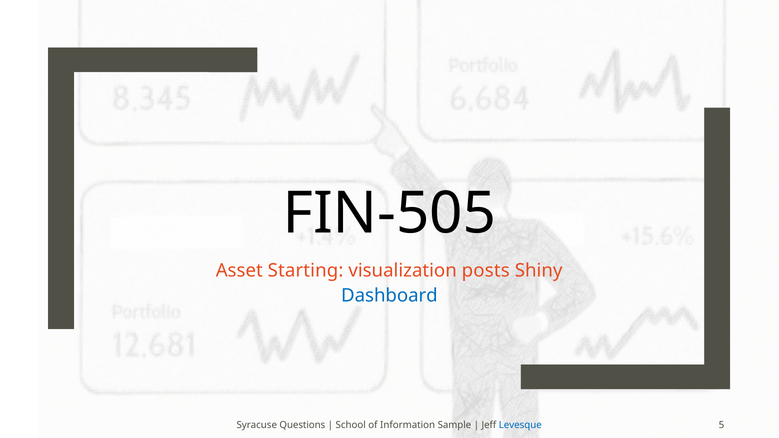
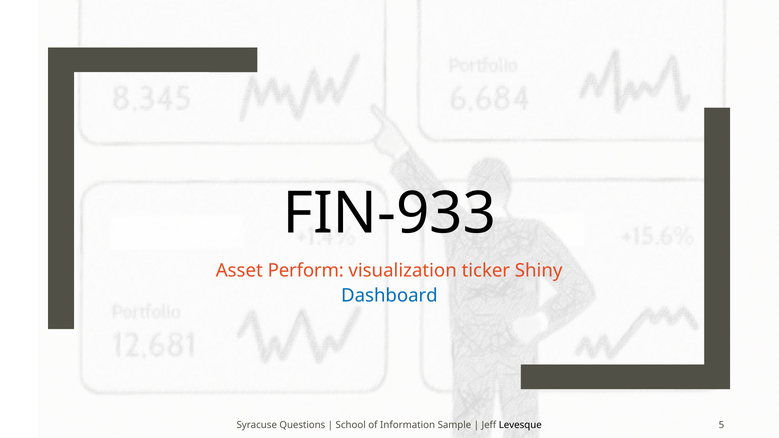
FIN-505: FIN-505 -> FIN-933 (390, 214)
Starting: Starting -> Perform (306, 271)
posts: posts -> ticker (486, 271)
Levesque colour: blue -> black (520, 425)
